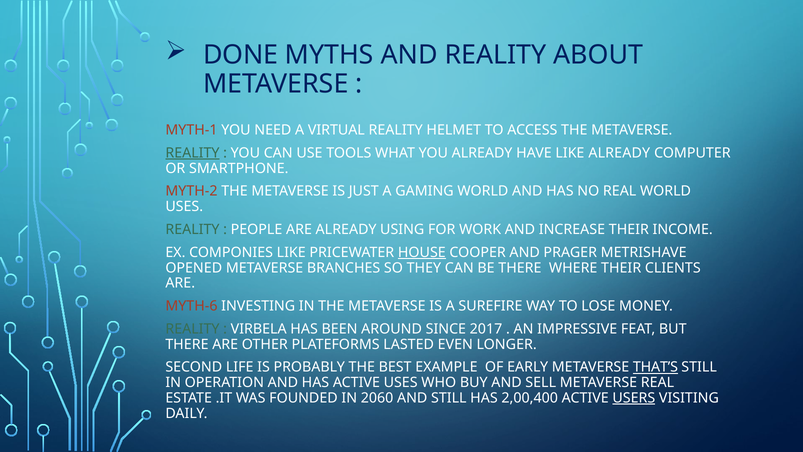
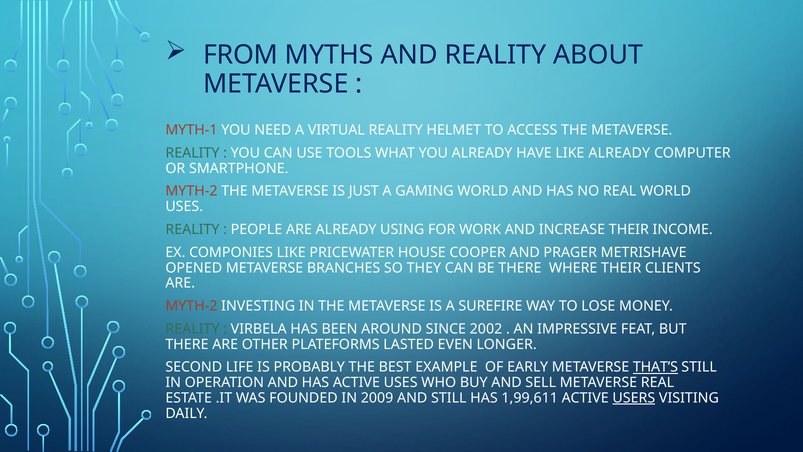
DONE: DONE -> FROM (241, 55)
REALITY underline: present -> none (192, 153)
HOUSE underline: present -> none (422, 252)
MYTH-6: MYTH-6 -> MYTH-2 (191, 306)
2017: 2017 -> 2002 (486, 329)
2060: 2060 -> 2009 (377, 398)
2,00,400: 2,00,400 -> 1,99,611 (530, 398)
